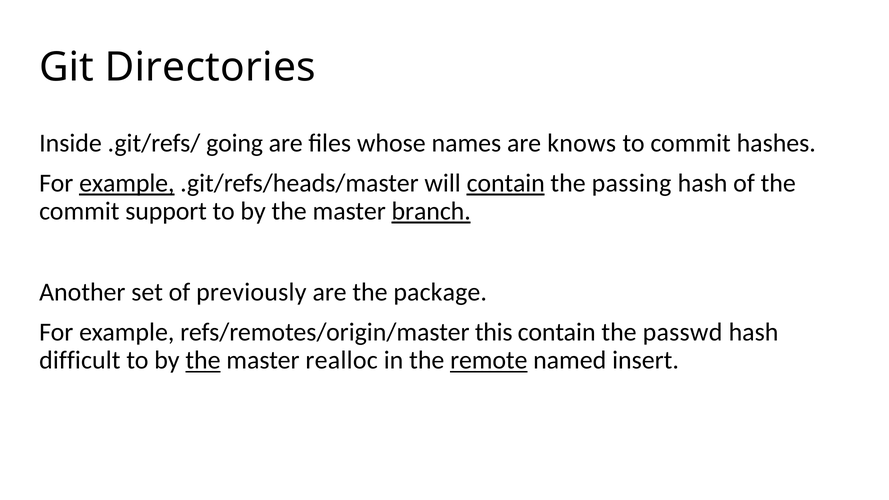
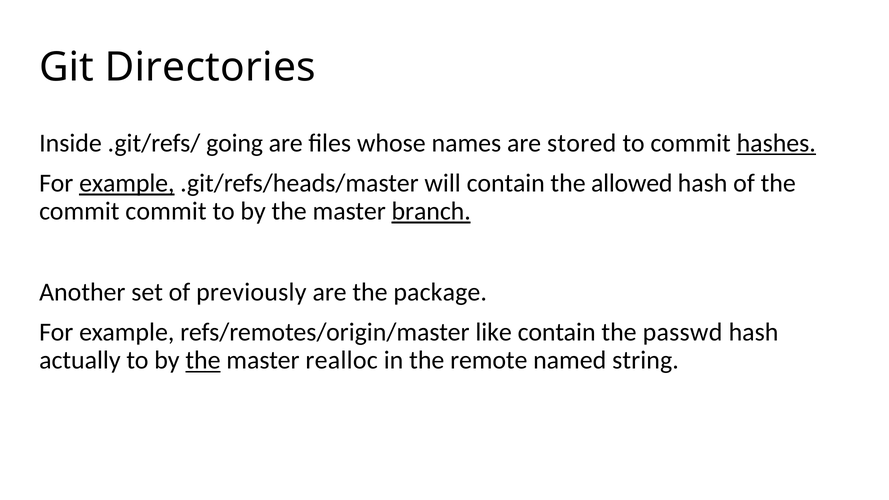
knows: knows -> stored (582, 143)
hashes underline: none -> present (776, 143)
contain underline: present -> none (506, 183)
passing: passing -> allowed (632, 183)
commit support: support -> commit (166, 211)
this: this -> like (494, 332)
difficult: difficult -> actually (80, 360)
remote underline: present -> none (489, 360)
insert: insert -> string (645, 360)
